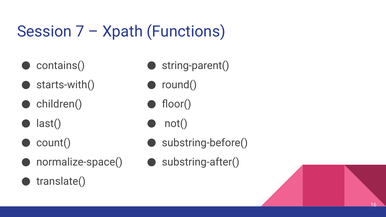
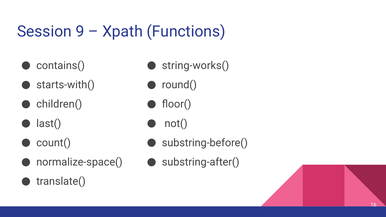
7: 7 -> 9 (80, 32)
string-parent(: string-parent( -> string-works( (196, 66)
